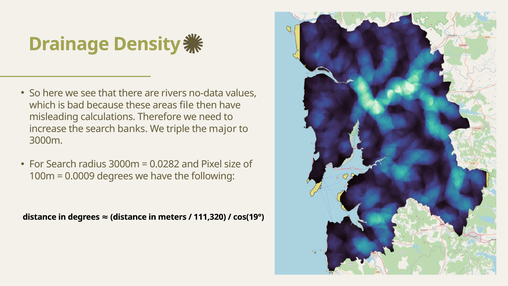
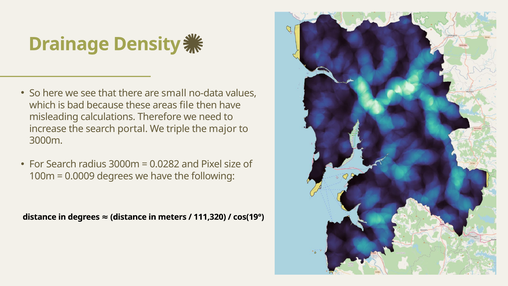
rivers: rivers -> small (174, 93)
banks: banks -> portal (133, 129)
